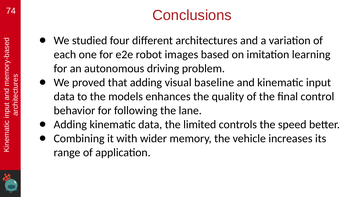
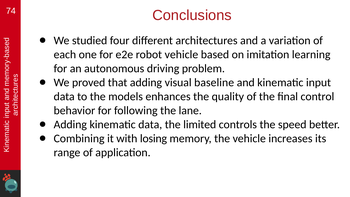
robot images: images -> vehicle (181, 54)
wider: wider -> losing (153, 138)
